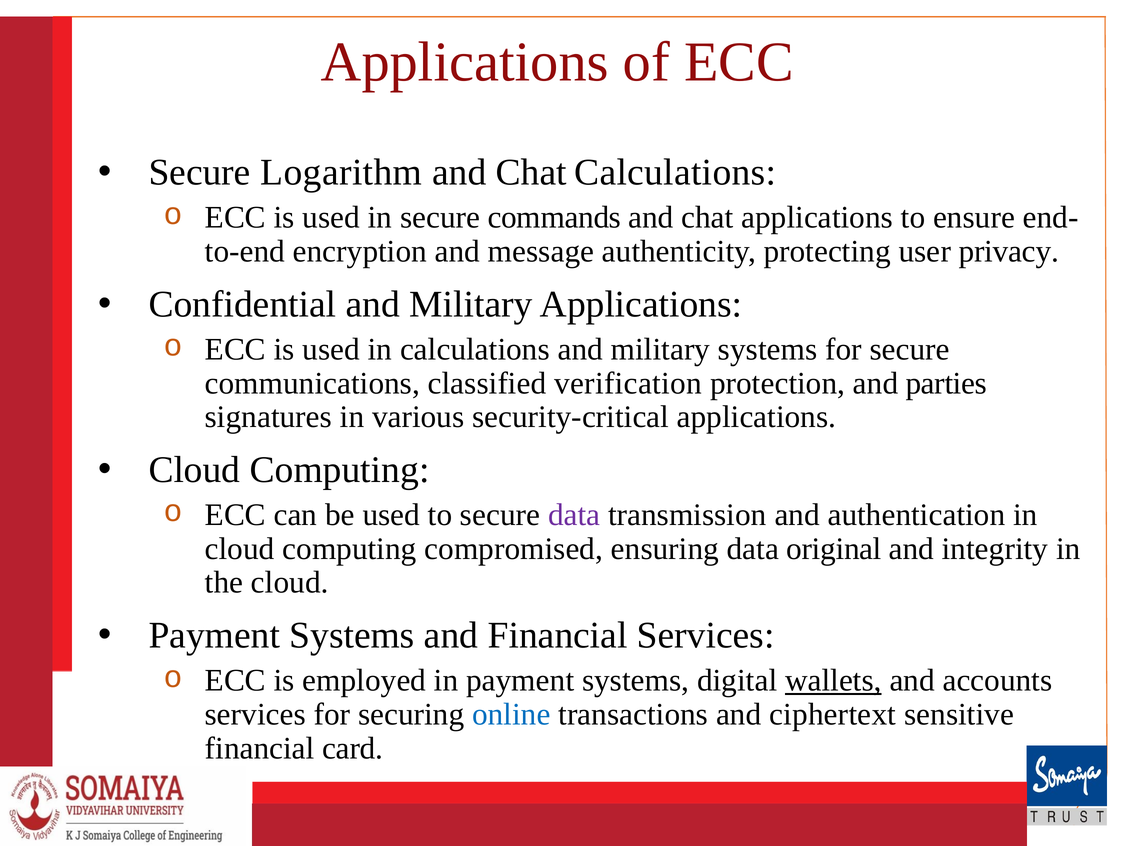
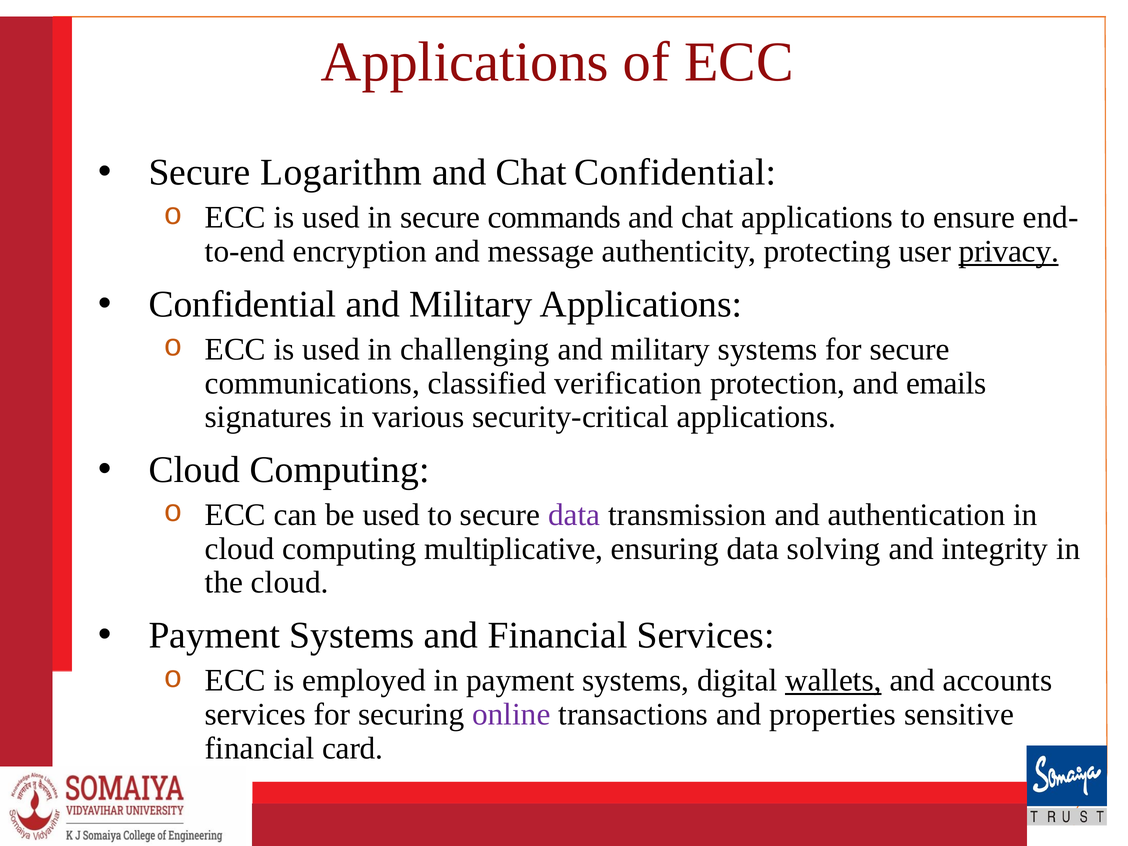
Chat Calculations: Calculations -> Confidential (675, 173)
privacy underline: none -> present (1009, 251)
in calculations: calculations -> challenging (475, 349)
parties: parties -> emails (946, 383)
compromised: compromised -> multiplicative (514, 549)
original: original -> solving (834, 549)
online colour: blue -> purple (511, 714)
ciphertext: ciphertext -> properties (833, 714)
